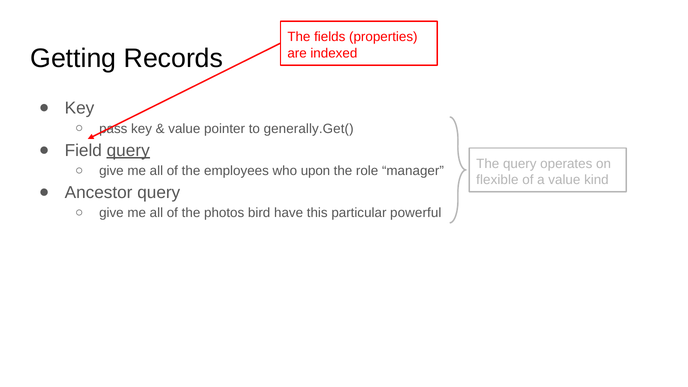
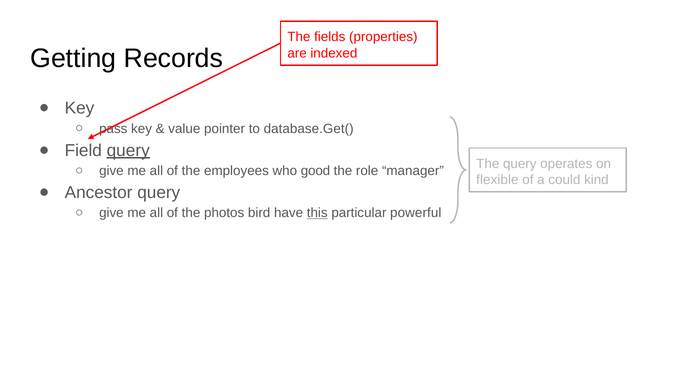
generally.Get(: generally.Get( -> database.Get( (309, 129)
upon: upon -> good (315, 171)
a value: value -> could (564, 180)
this underline: none -> present (317, 213)
